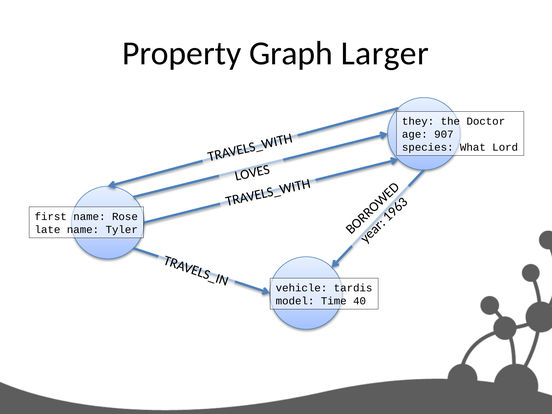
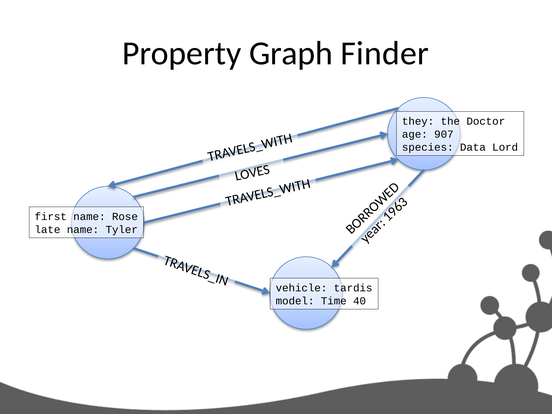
Larger: Larger -> Finder (385, 53)
What: What -> Data (473, 147)
